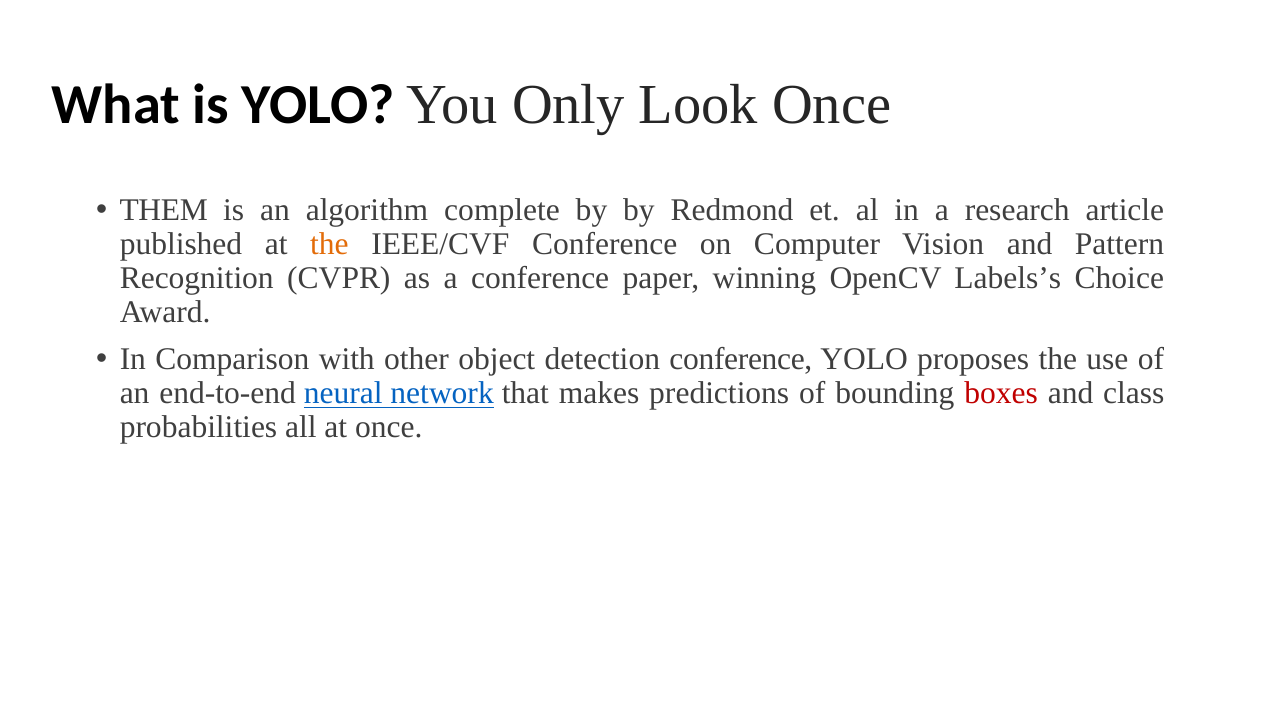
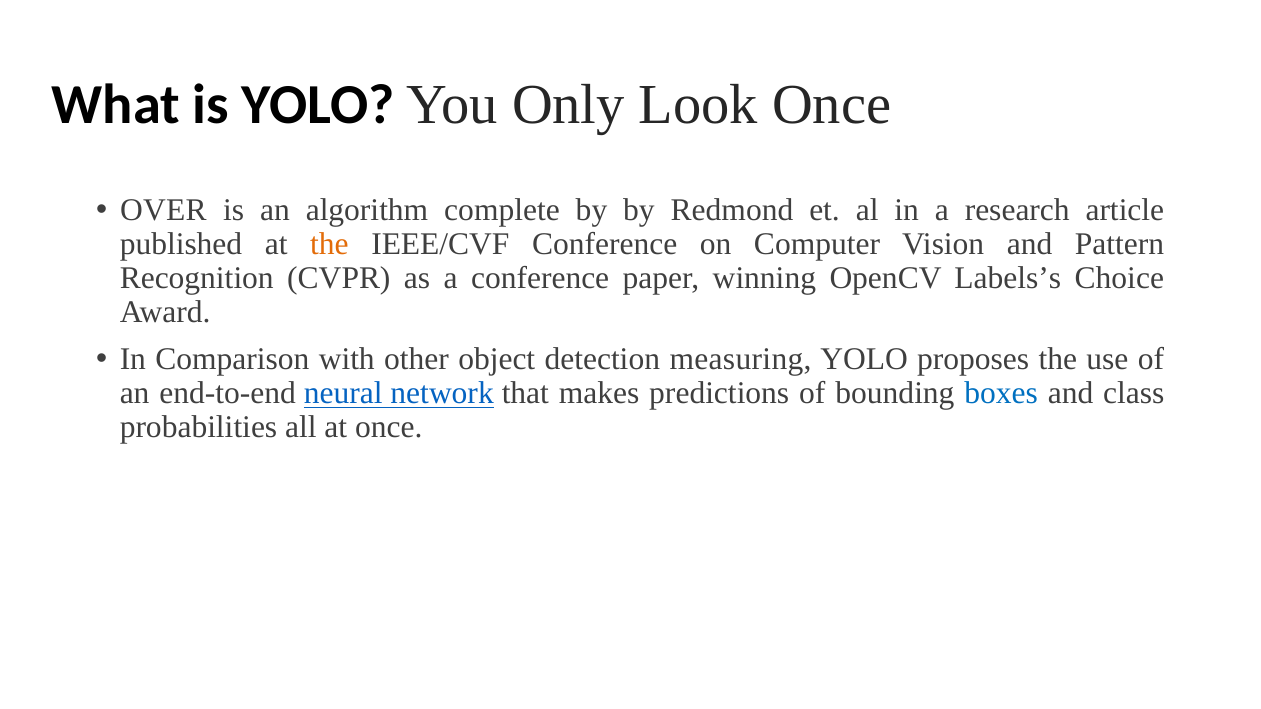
THEM: THEM -> OVER (163, 210)
detection conference: conference -> measuring (741, 360)
boxes colour: red -> blue (1001, 394)
